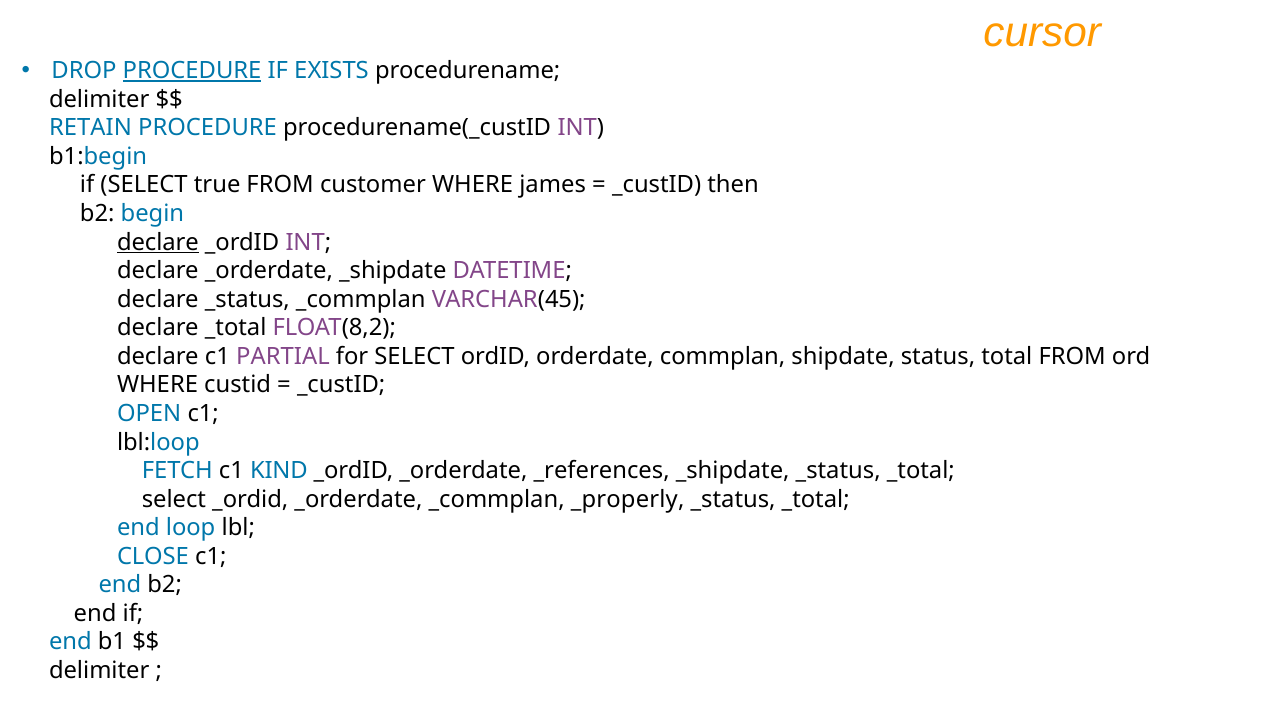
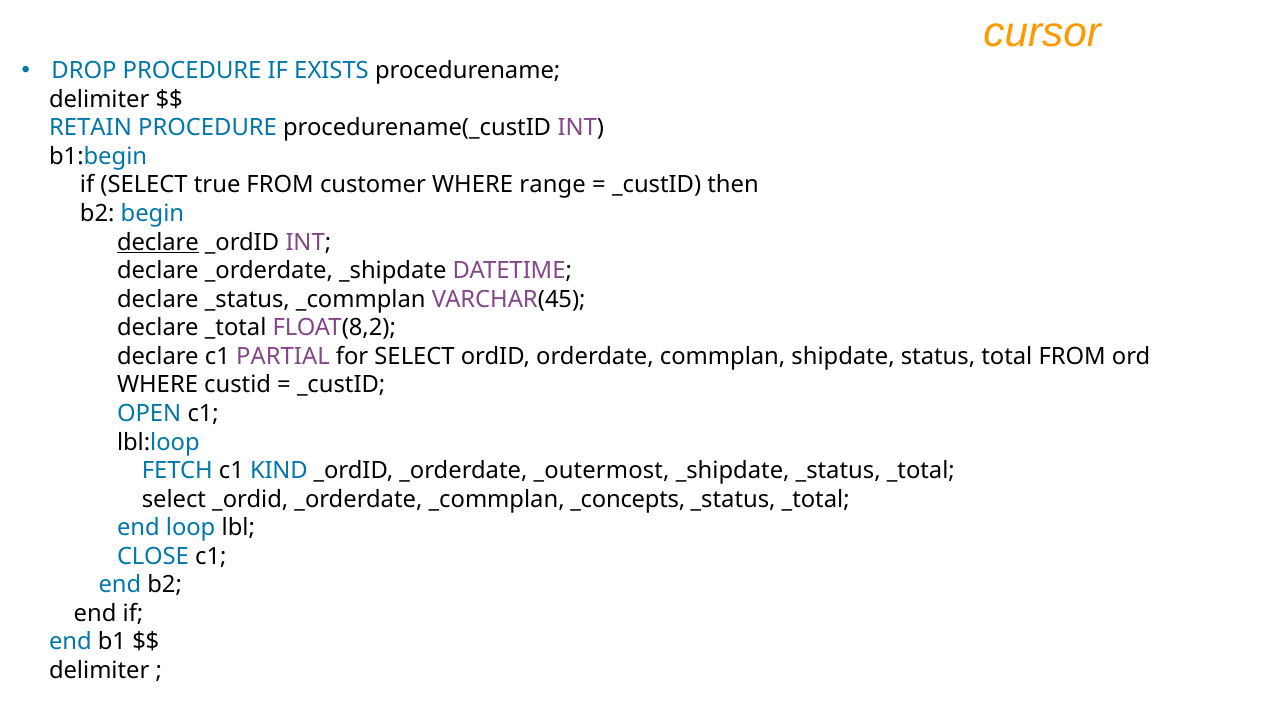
PROCEDURE underline: present -> none (192, 71)
james: james -> range (553, 185)
_references: _references -> _outermost (602, 471)
_properly: _properly -> _concepts (628, 499)
